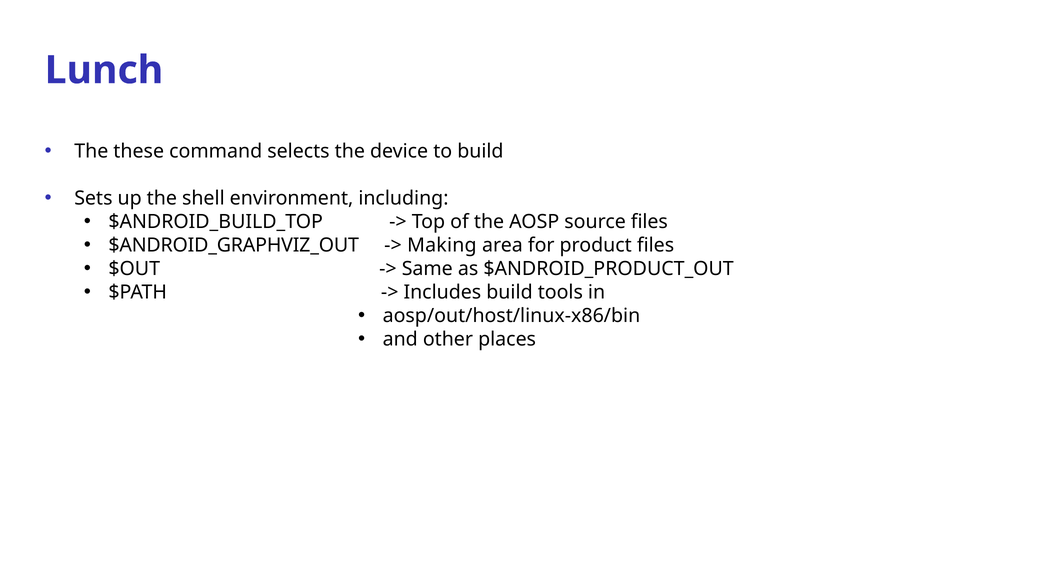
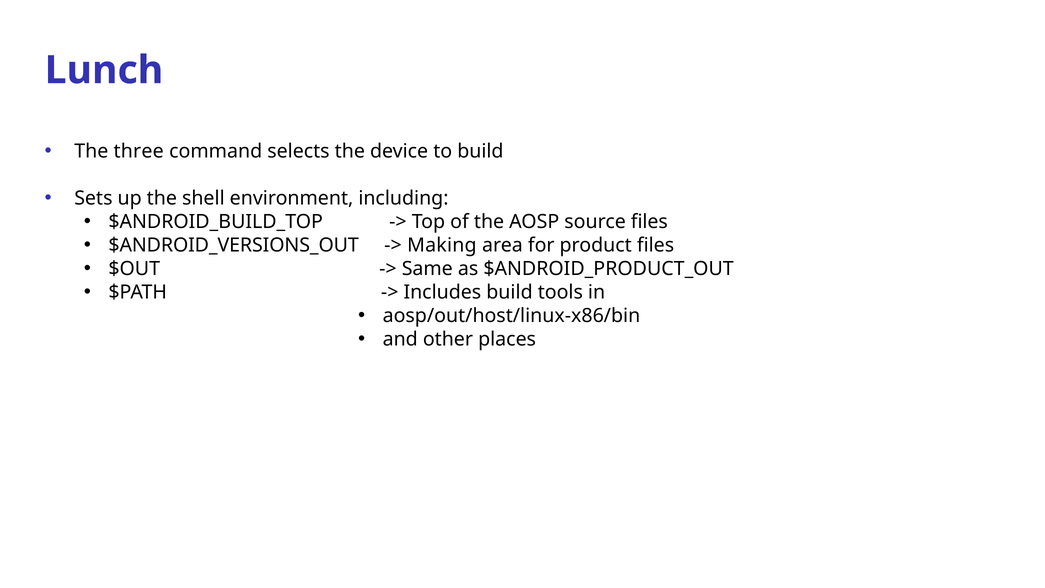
these: these -> three (139, 151)
$ANDROID_GRAPHVIZ_OUT: $ANDROID_GRAPHVIZ_OUT -> $ANDROID_VERSIONS_OUT (234, 245)
